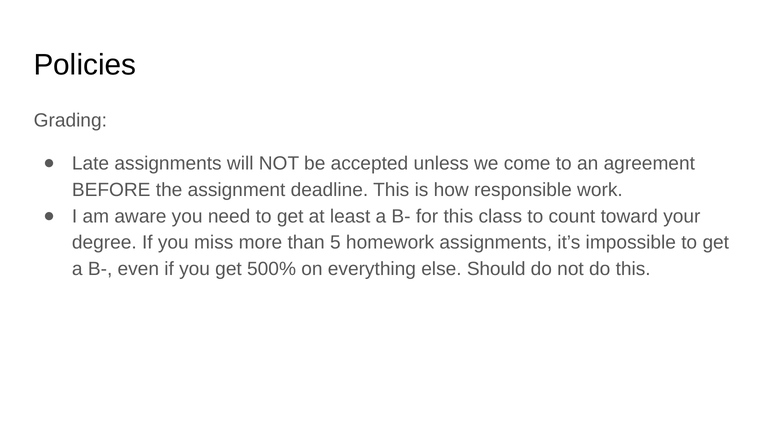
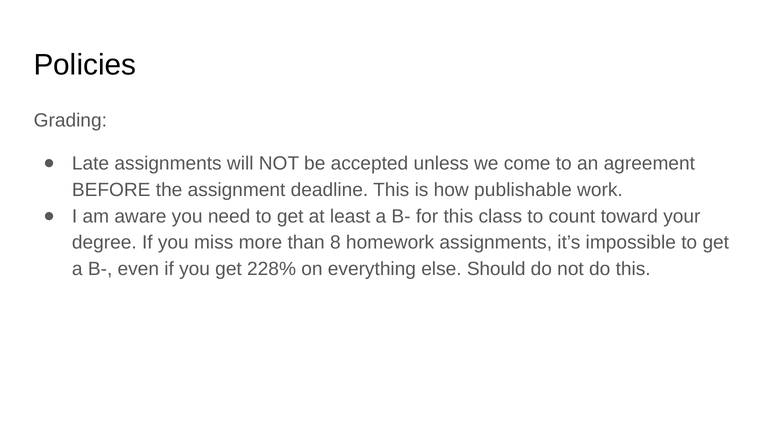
responsible: responsible -> publishable (523, 190)
5: 5 -> 8 (335, 243)
500%: 500% -> 228% (272, 269)
